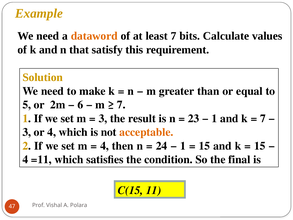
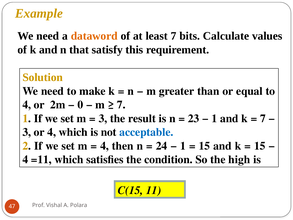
5: 5 -> 4 (27, 105)
6: 6 -> 0 (80, 105)
acceptable colour: orange -> blue (146, 132)
final: final -> high (239, 159)
